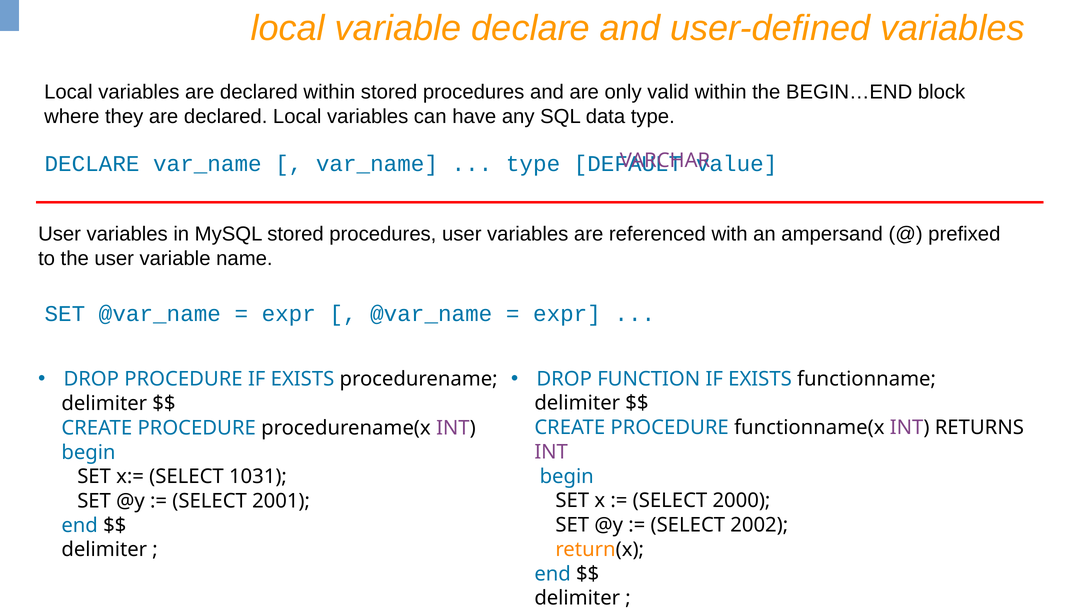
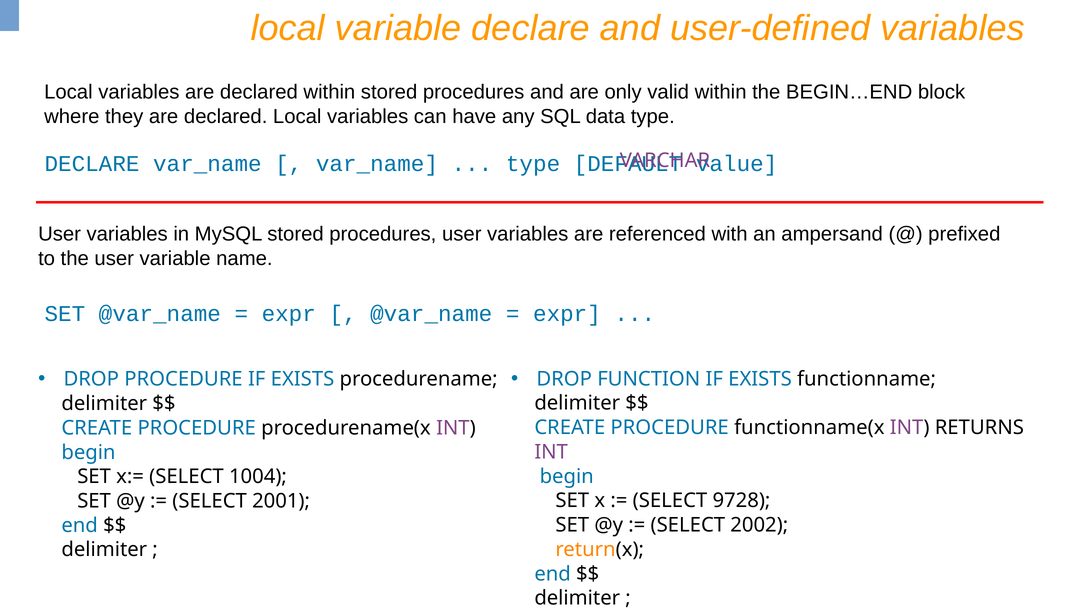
1031: 1031 -> 1004 (258, 477)
2000: 2000 -> 9728 (741, 501)
